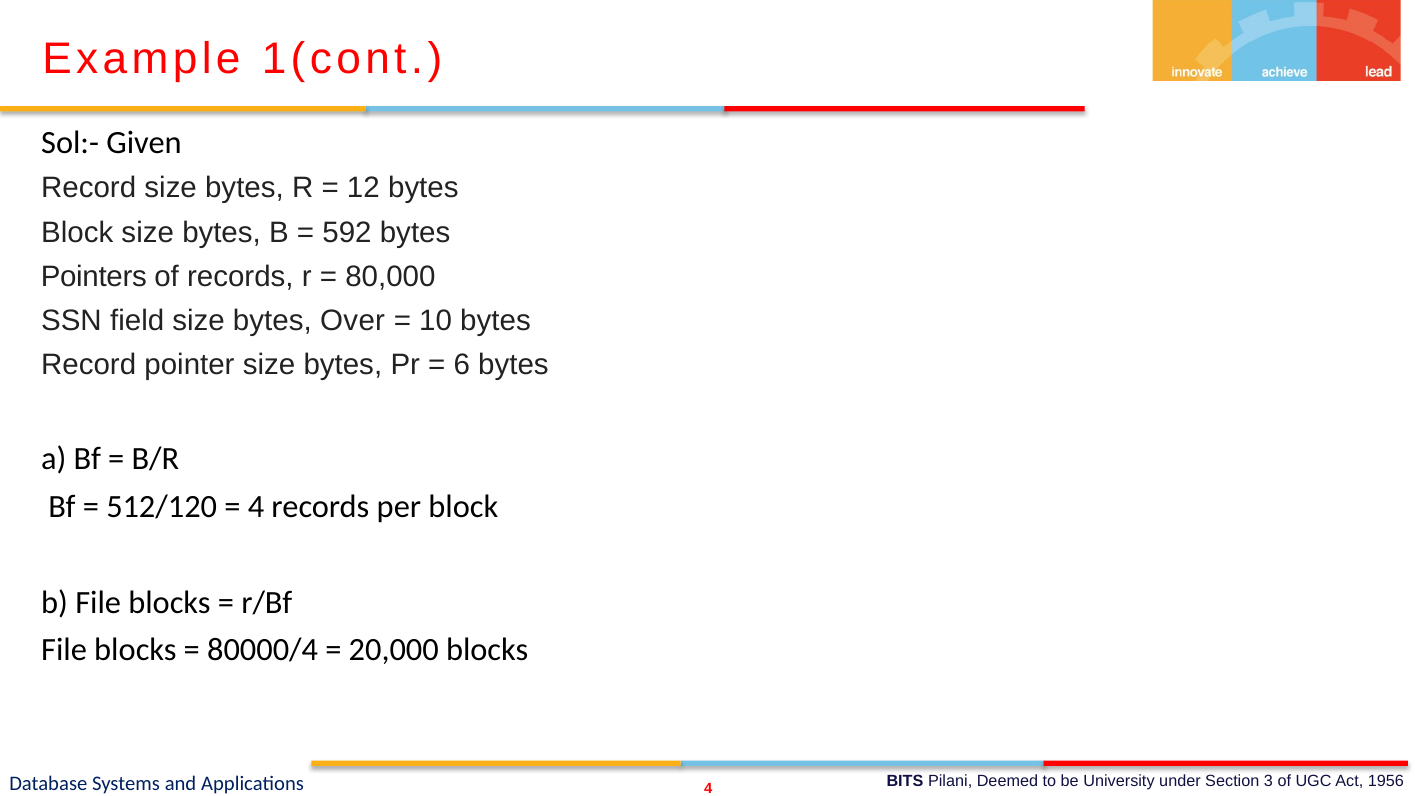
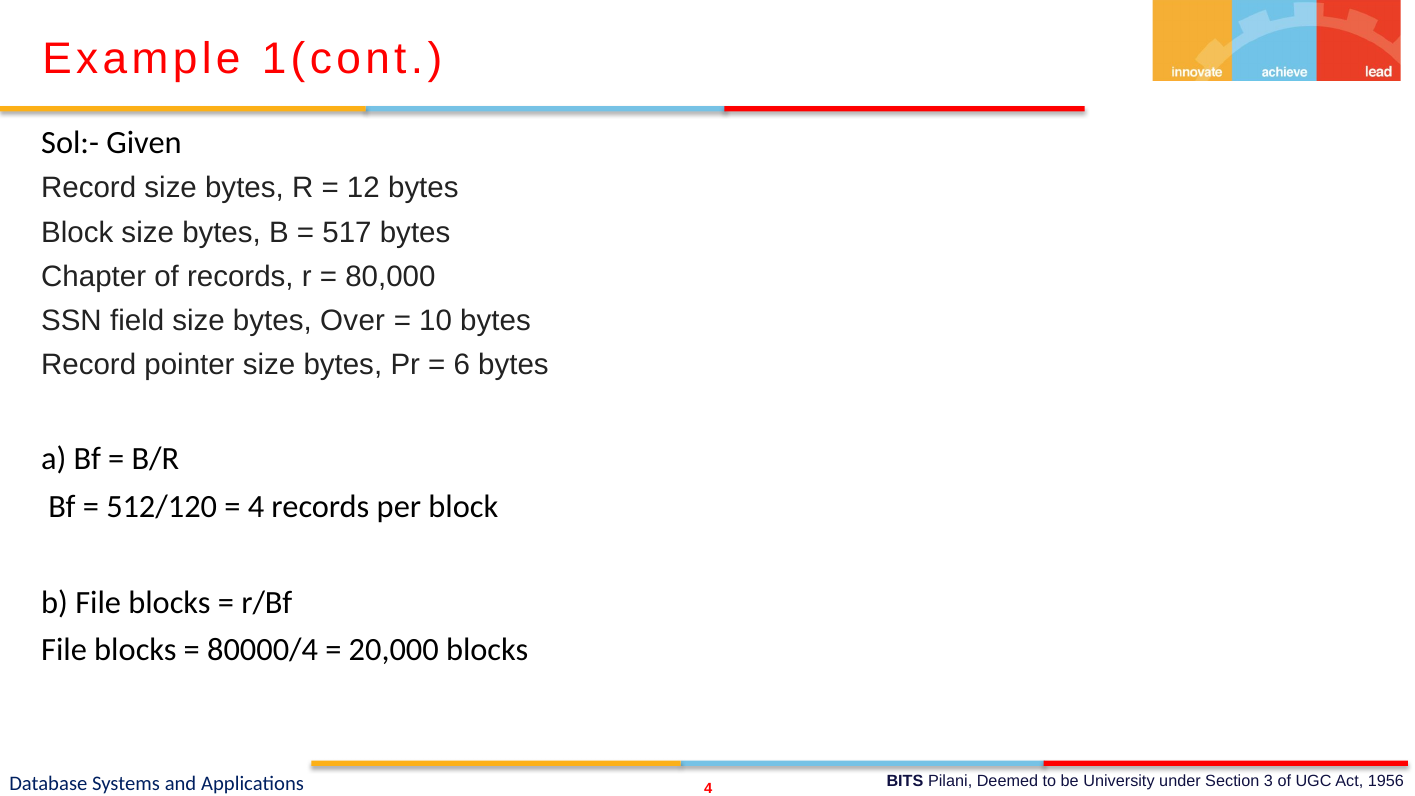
592: 592 -> 517 (347, 232)
Pointers: Pointers -> Chapter (94, 277)
